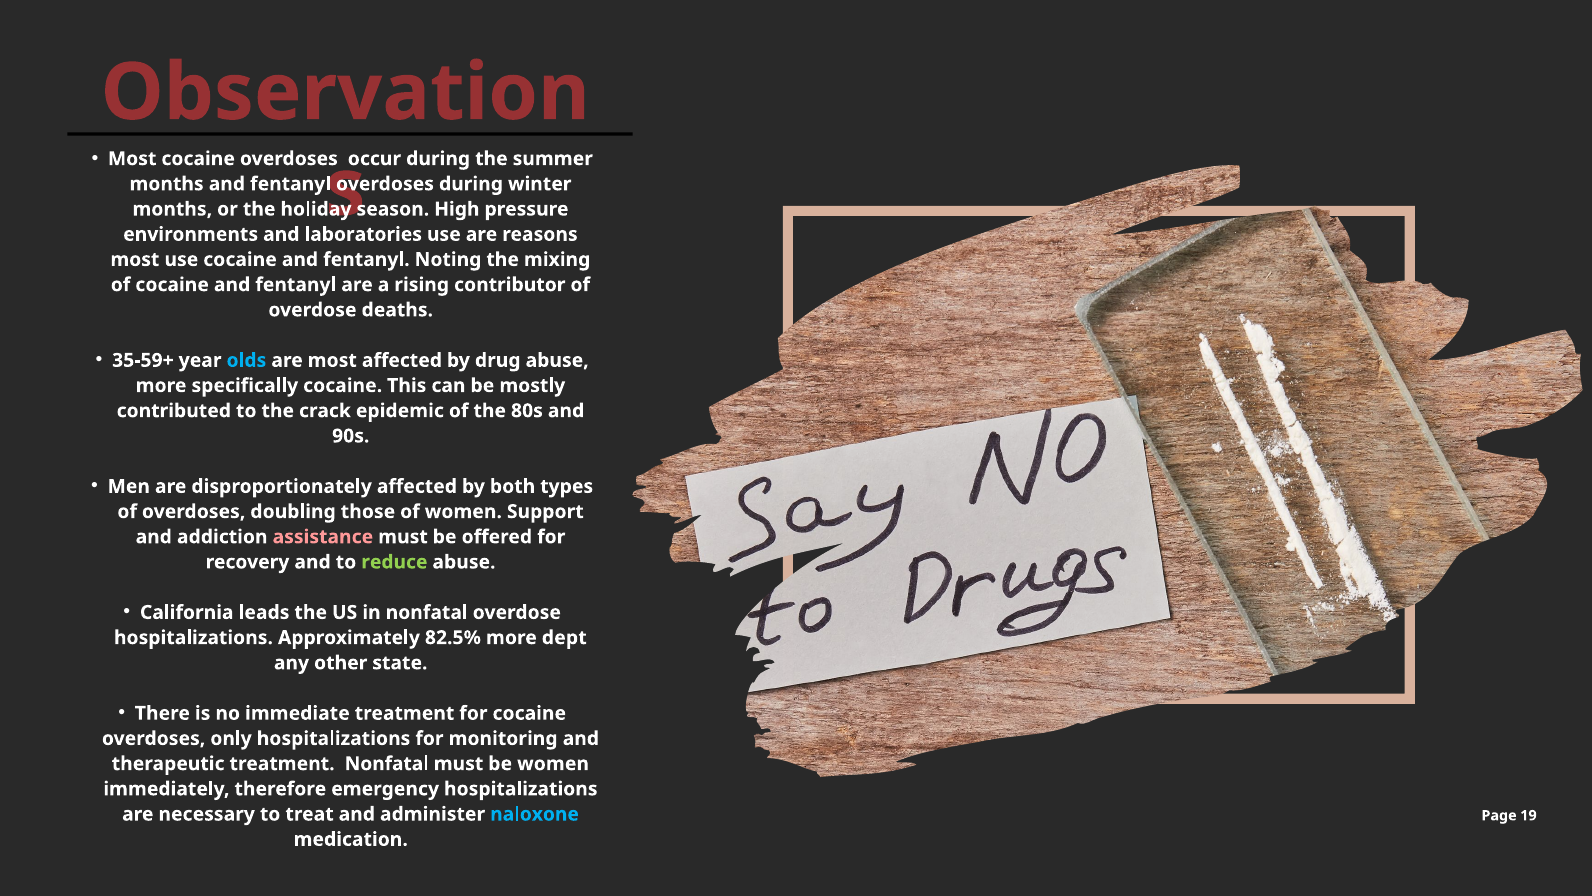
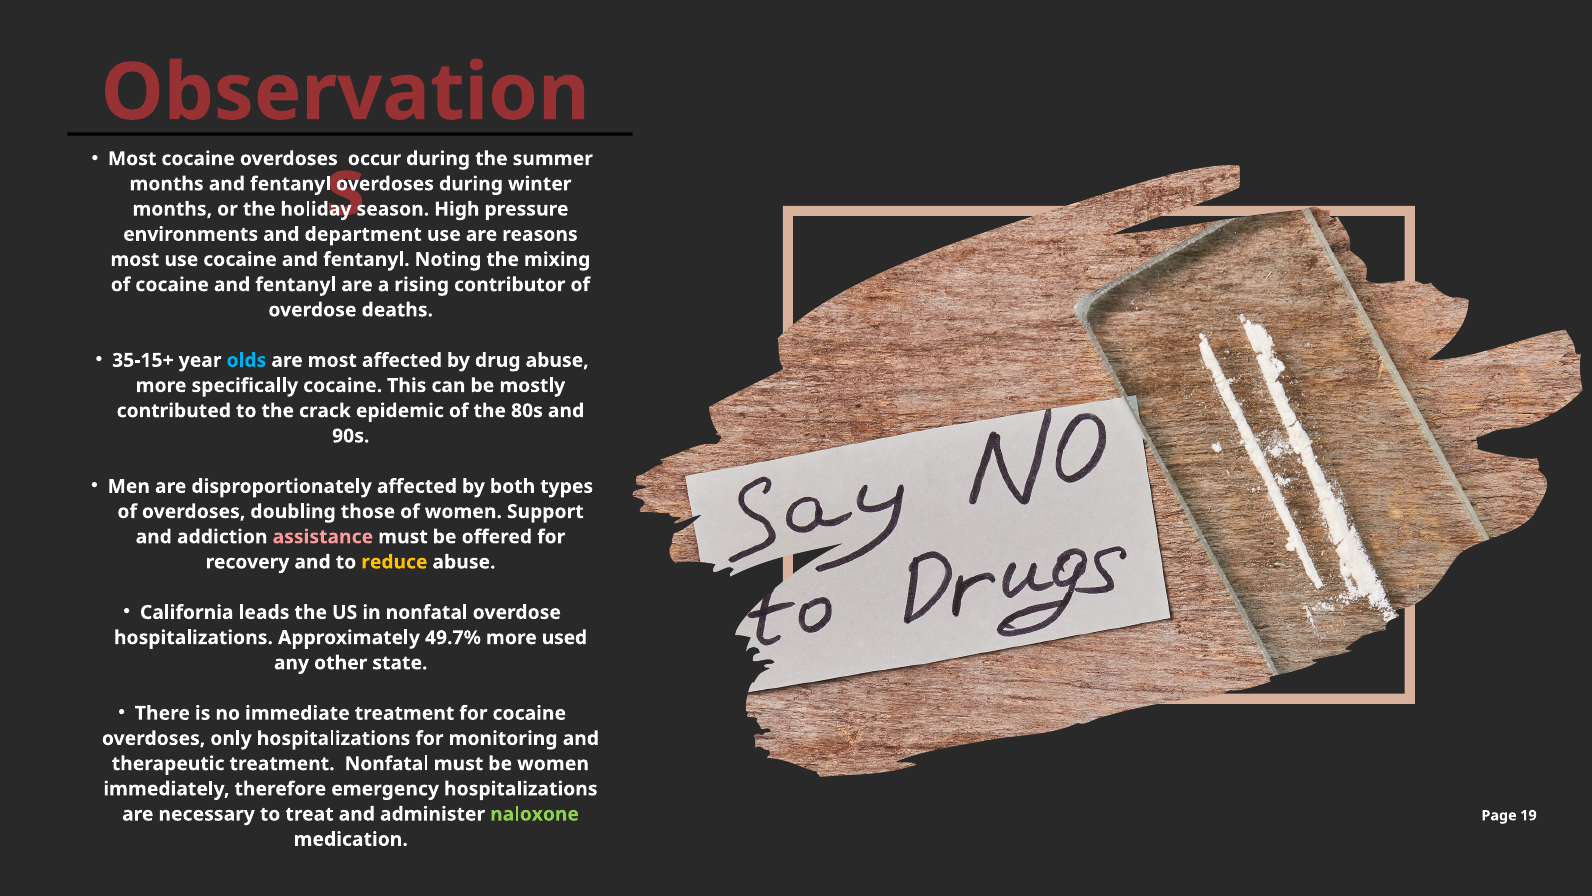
laboratories: laboratories -> department (363, 234)
35-59+: 35-59+ -> 35-15+ (143, 360)
reduce colour: light green -> yellow (394, 562)
82.5%: 82.5% -> 49.7% (453, 637)
dept: dept -> used (564, 637)
naloxone colour: light blue -> light green (535, 814)
